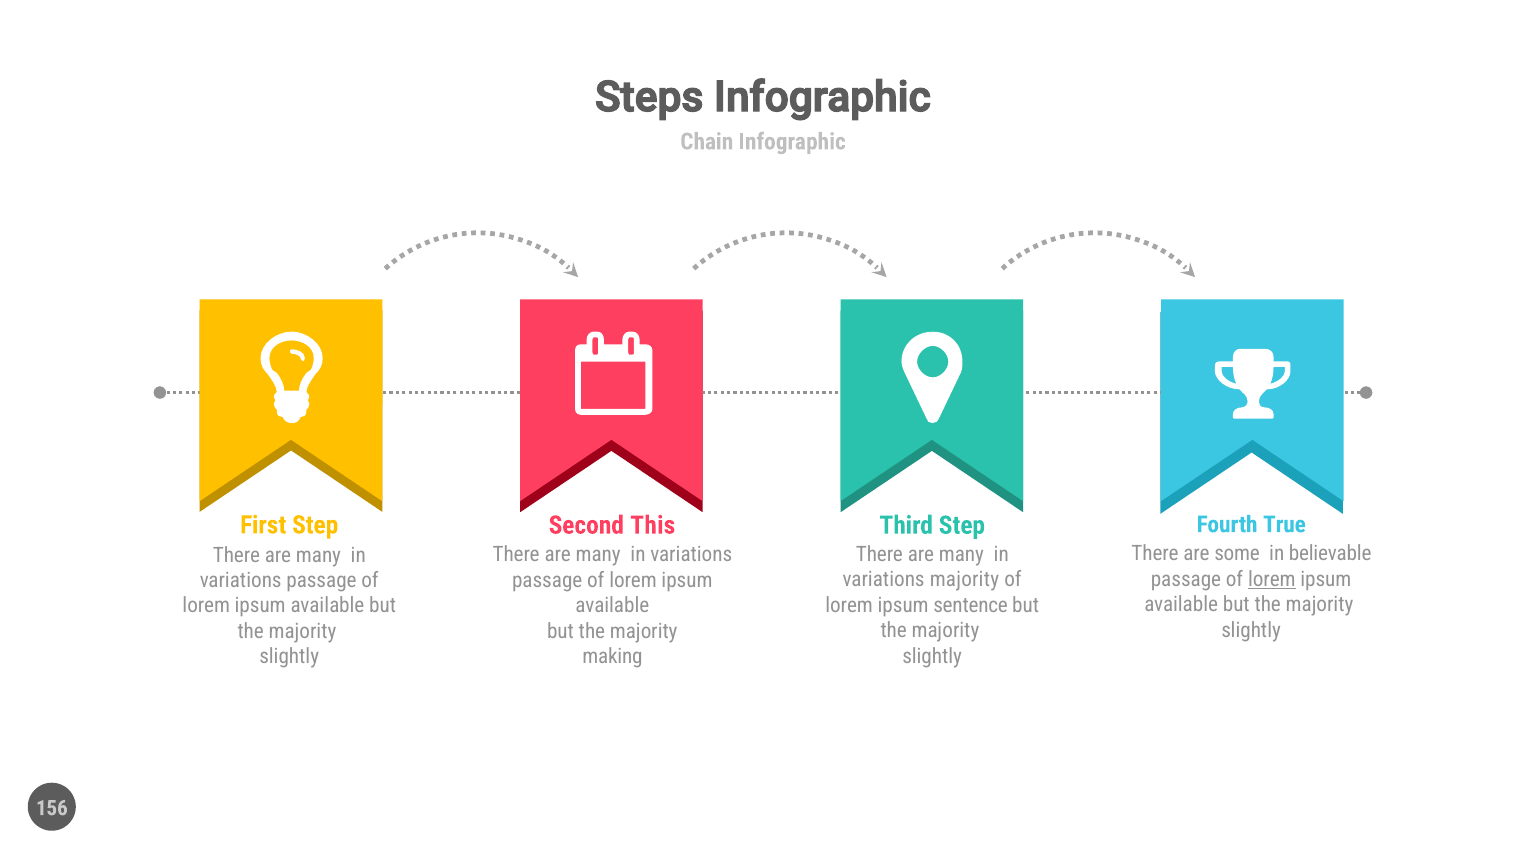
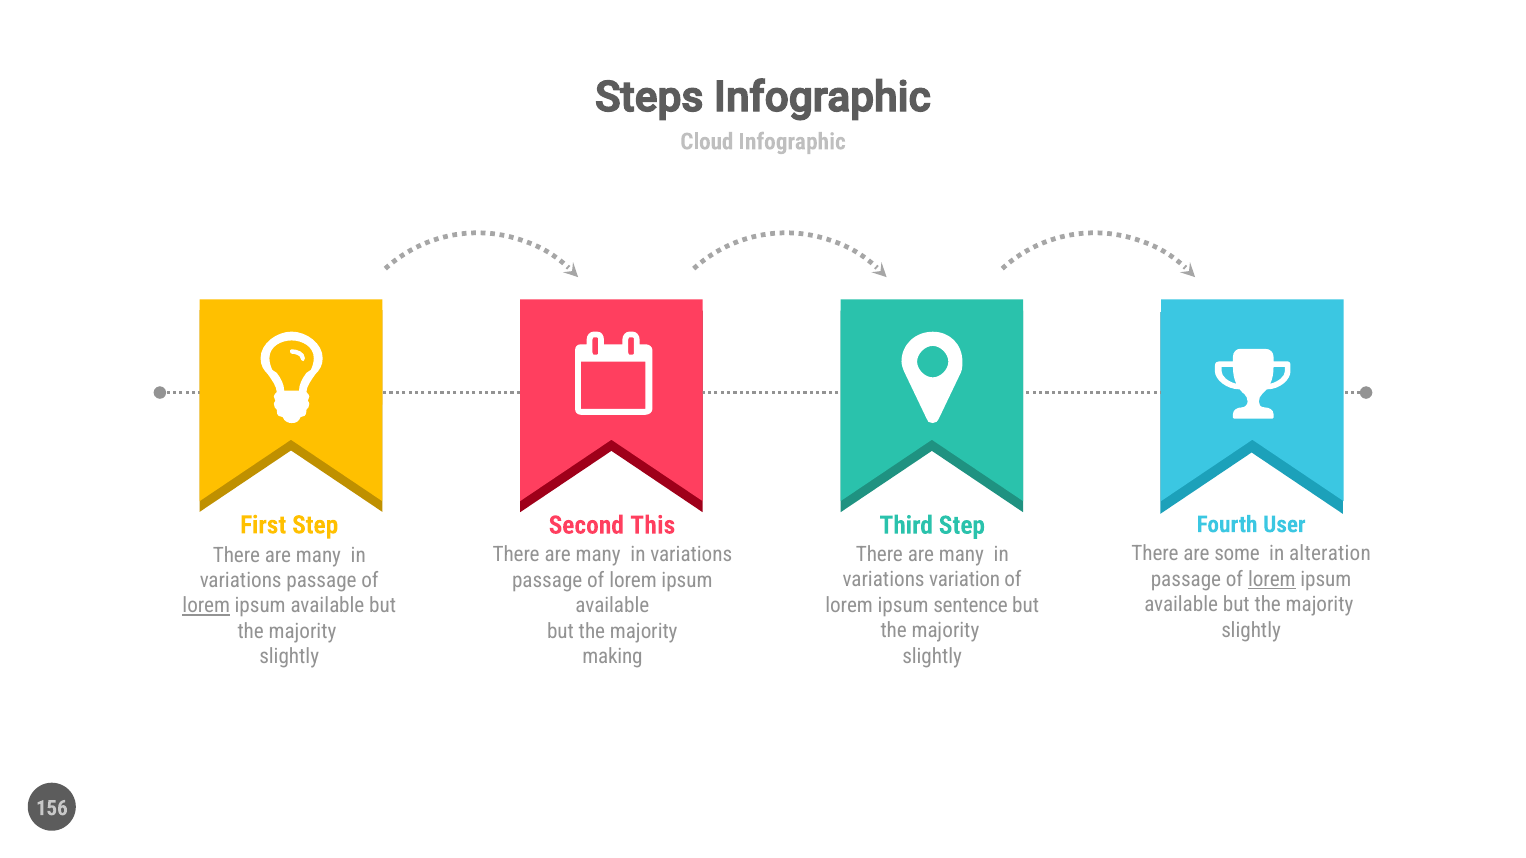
Chain: Chain -> Cloud (707, 142)
True: True -> User (1284, 525)
believable: believable -> alteration (1330, 554)
variations majority: majority -> variation (965, 580)
lorem underline: none -> present (206, 606)
